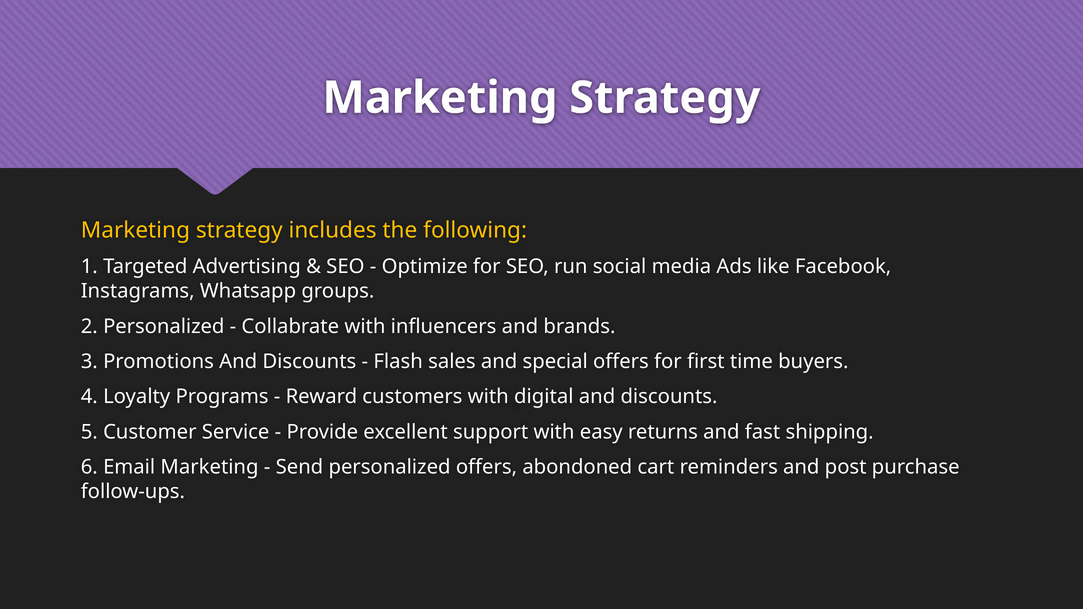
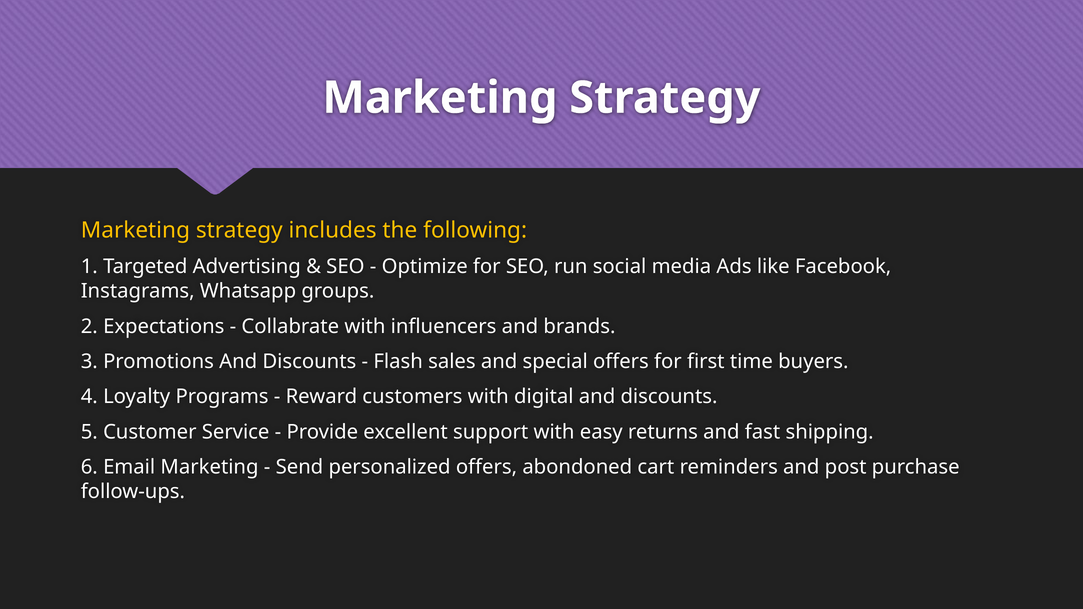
2 Personalized: Personalized -> Expectations (164, 326)
